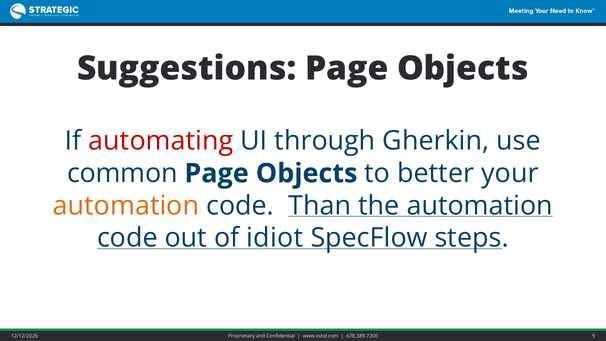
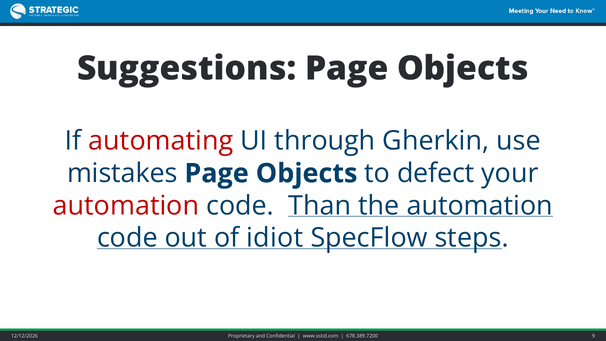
common: common -> mistakes (122, 173)
better: better -> defect (436, 173)
automation colour: orange -> red (126, 206)
